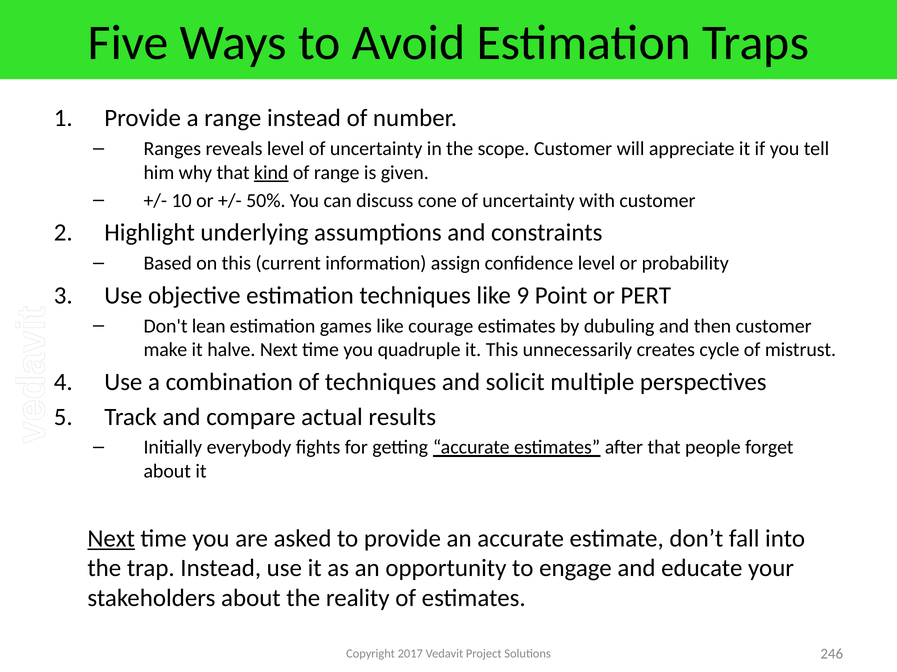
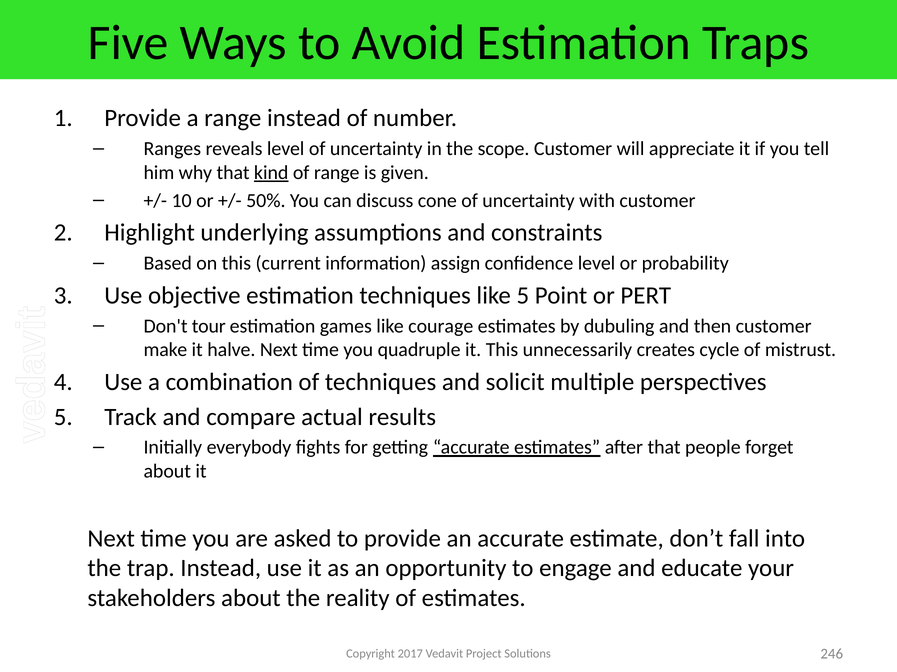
like 9: 9 -> 5 (523, 296)
lean: lean -> tour (209, 326)
Next underline: present -> none (111, 539)
